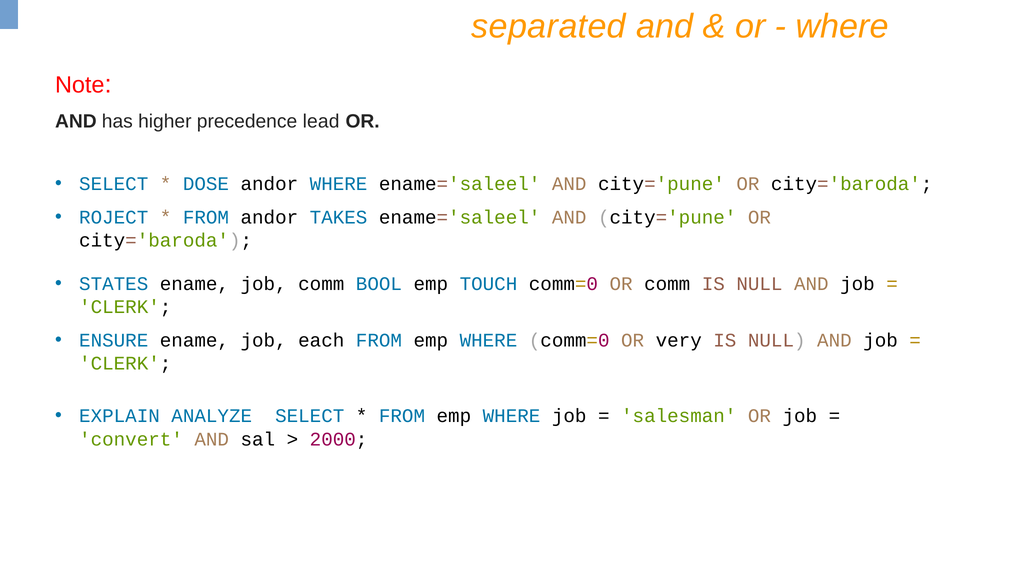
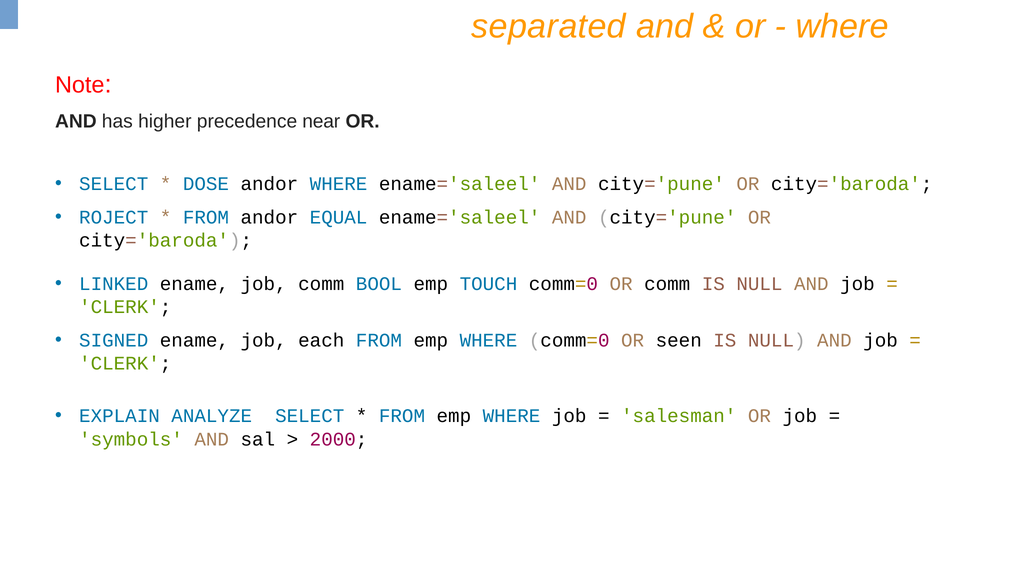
lead: lead -> near (321, 121)
TAKES: TAKES -> EQUAL (339, 217)
STATES: STATES -> LINKED (114, 284)
ENSURE: ENSURE -> SIGNED (114, 340)
very: very -> seen (679, 340)
convert: convert -> symbols (131, 439)
